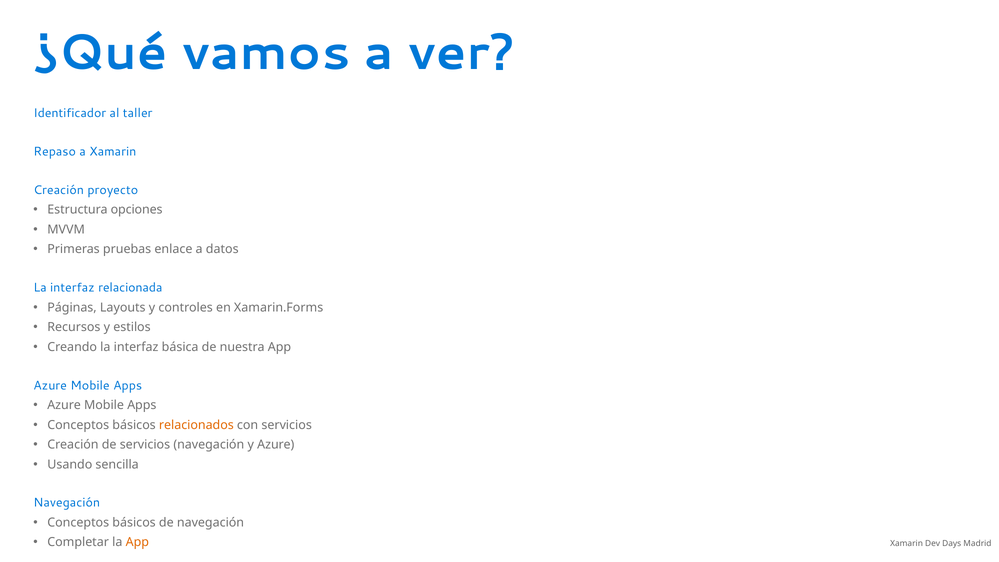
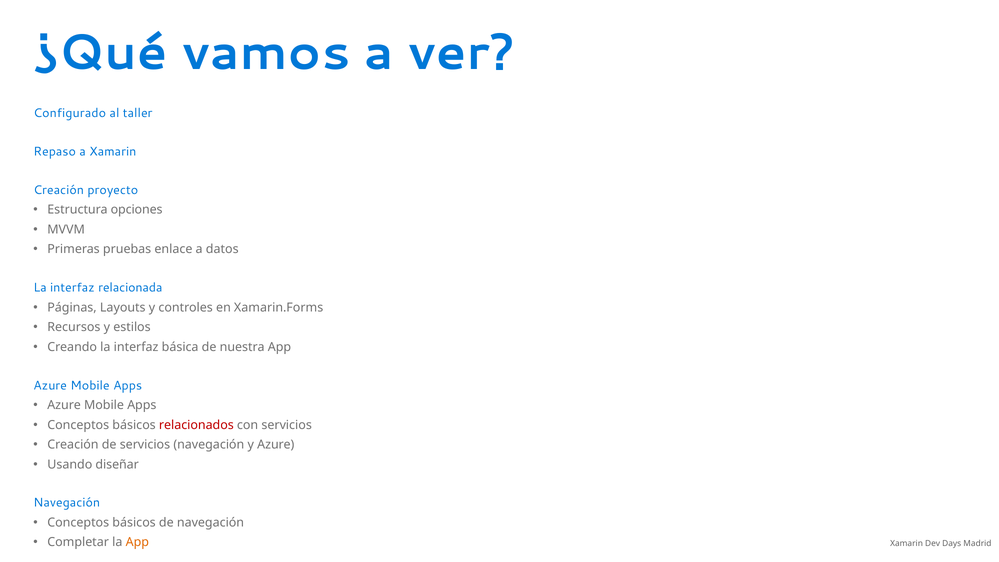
Identificador: Identificador -> Configurado (70, 113)
relacionados colour: orange -> red (196, 425)
sencilla: sencilla -> diseñar (117, 464)
